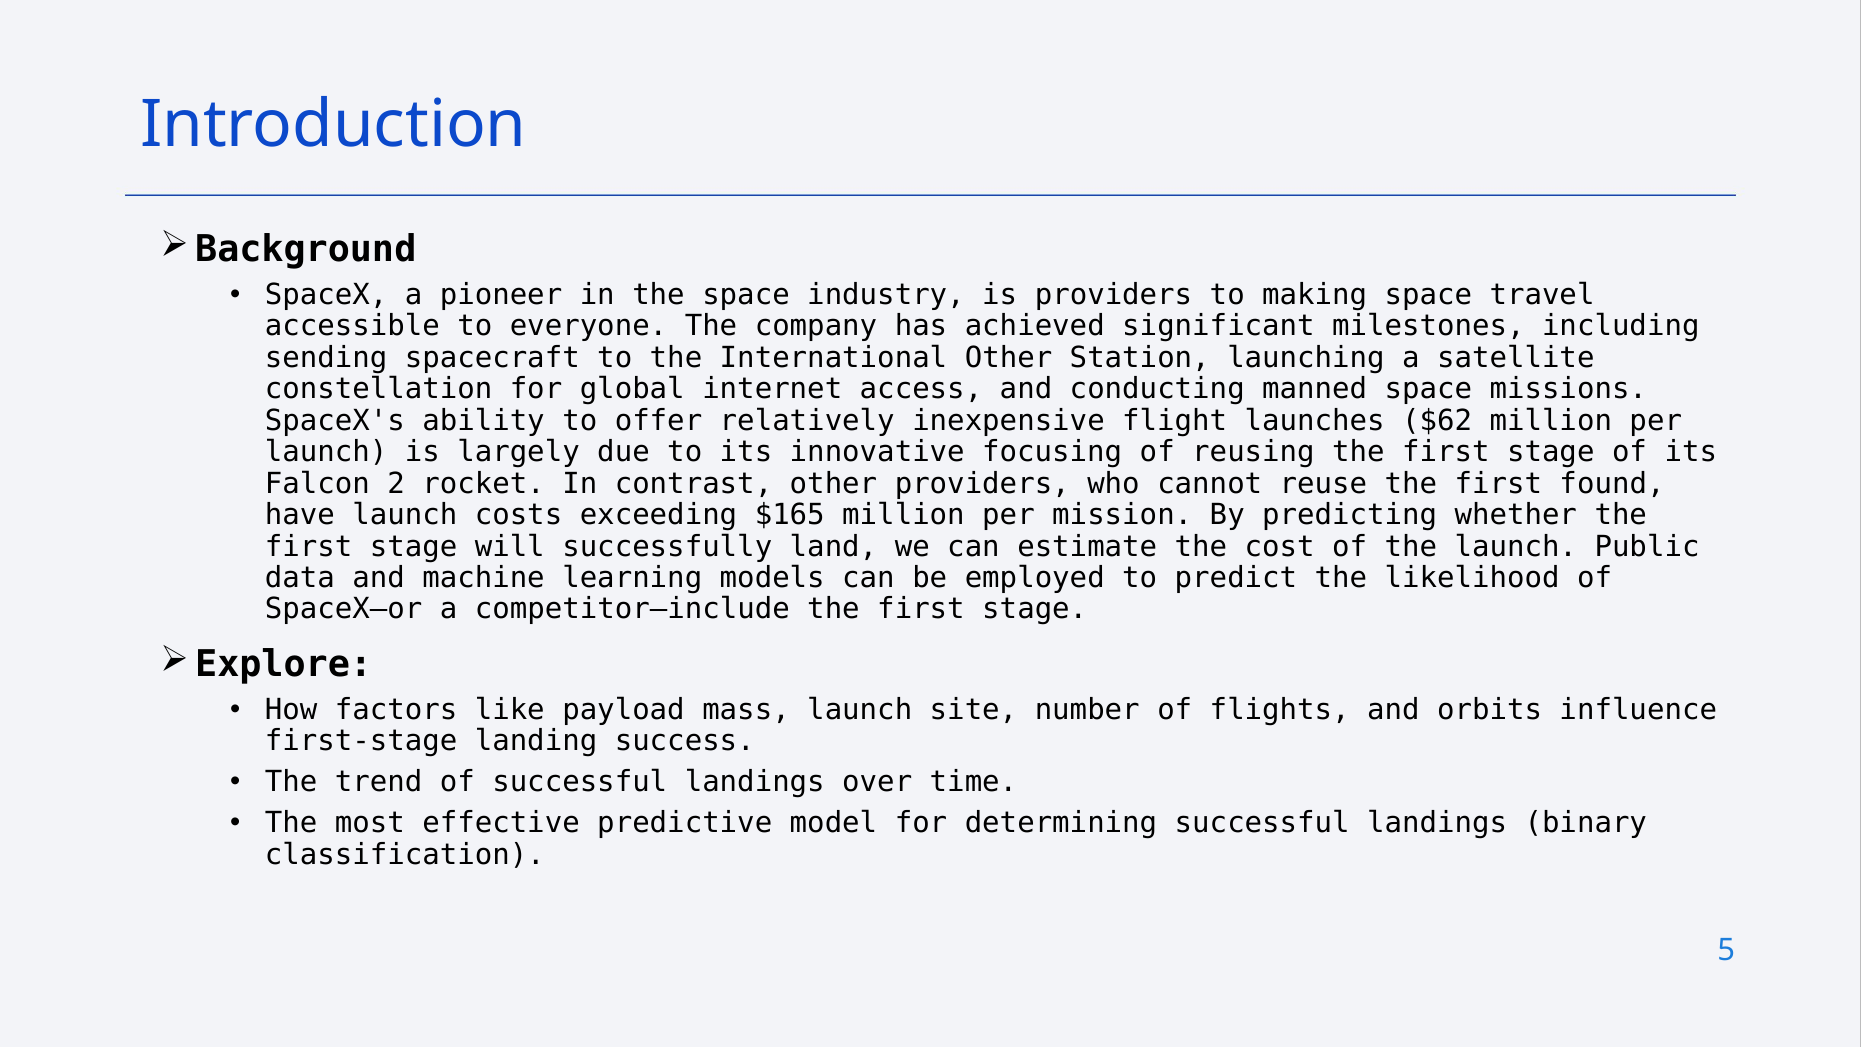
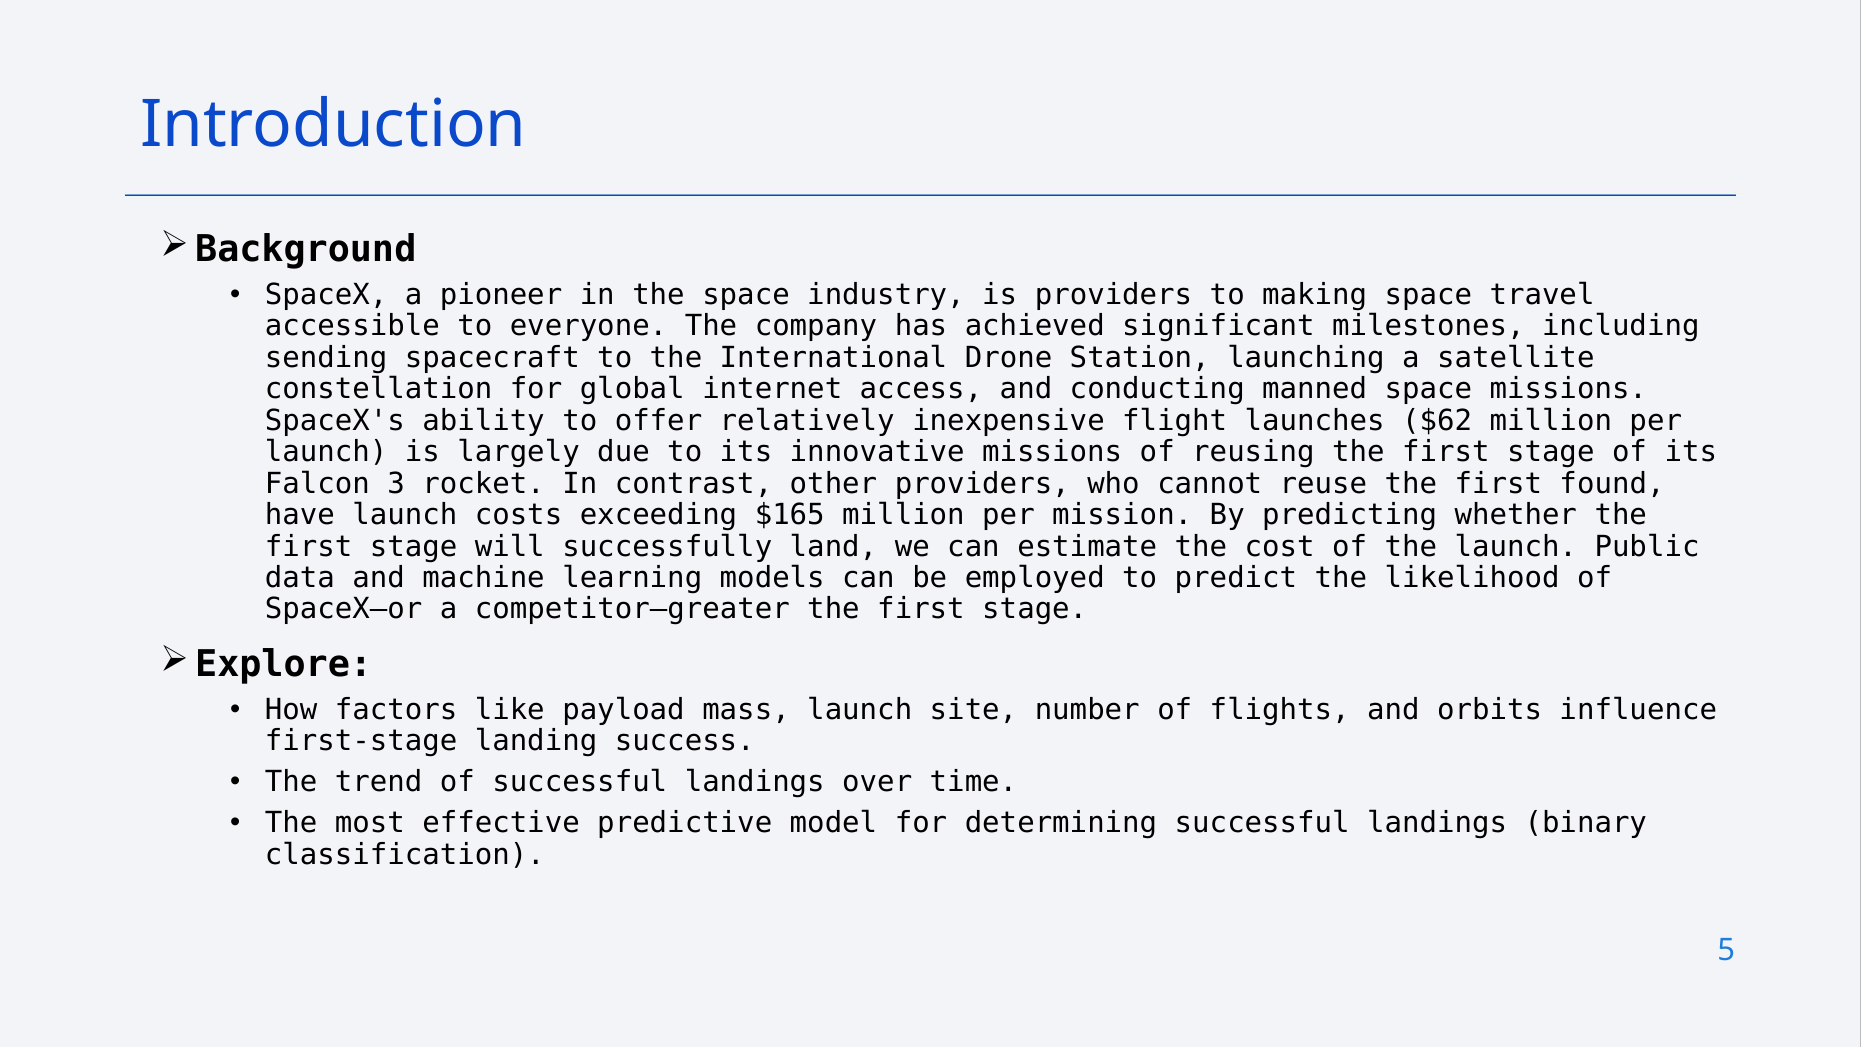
International Other: Other -> Drone (1009, 358)
innovative focusing: focusing -> missions (1052, 452)
2: 2 -> 3 (396, 483)
competitor—include: competitor—include -> competitor—greater (632, 609)
